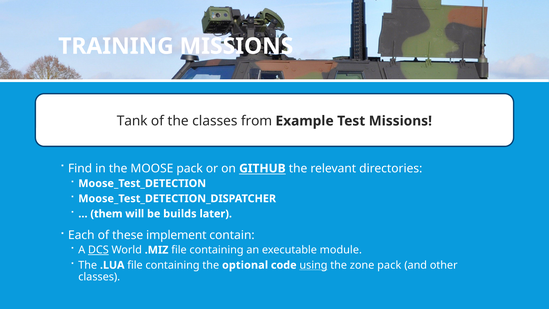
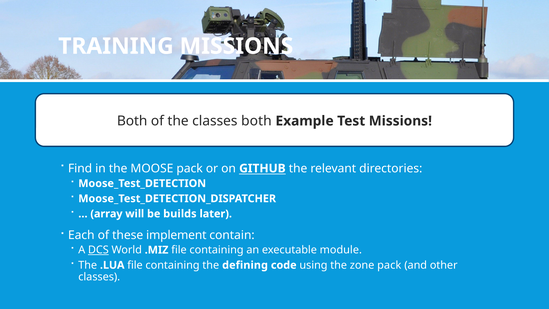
Tank: Tank -> Both (132, 121)
the classes from: from -> both (256, 121)
them: them -> array (106, 214)
optional: optional -> defining (245, 265)
using underline: present -> none (313, 265)
